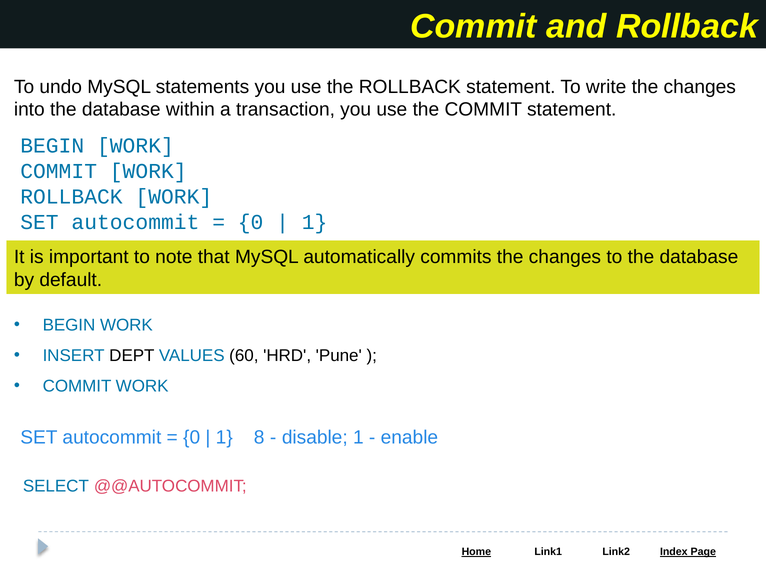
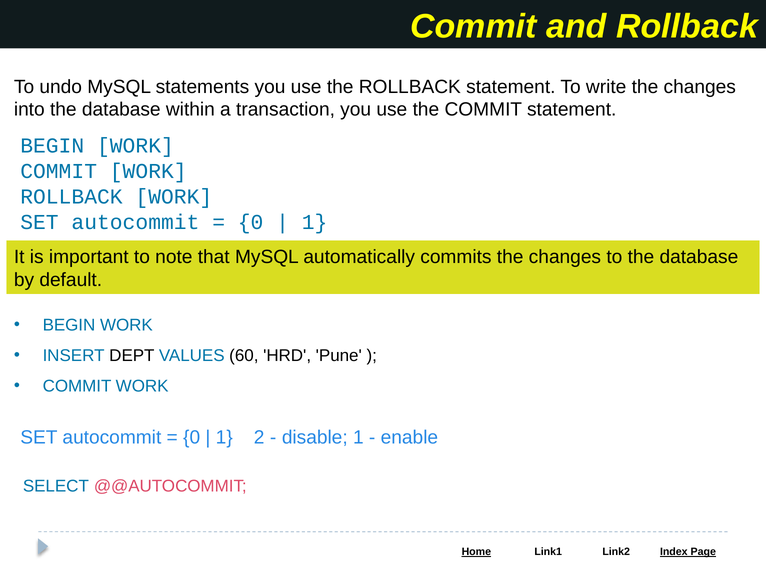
8: 8 -> 2 (259, 438)
